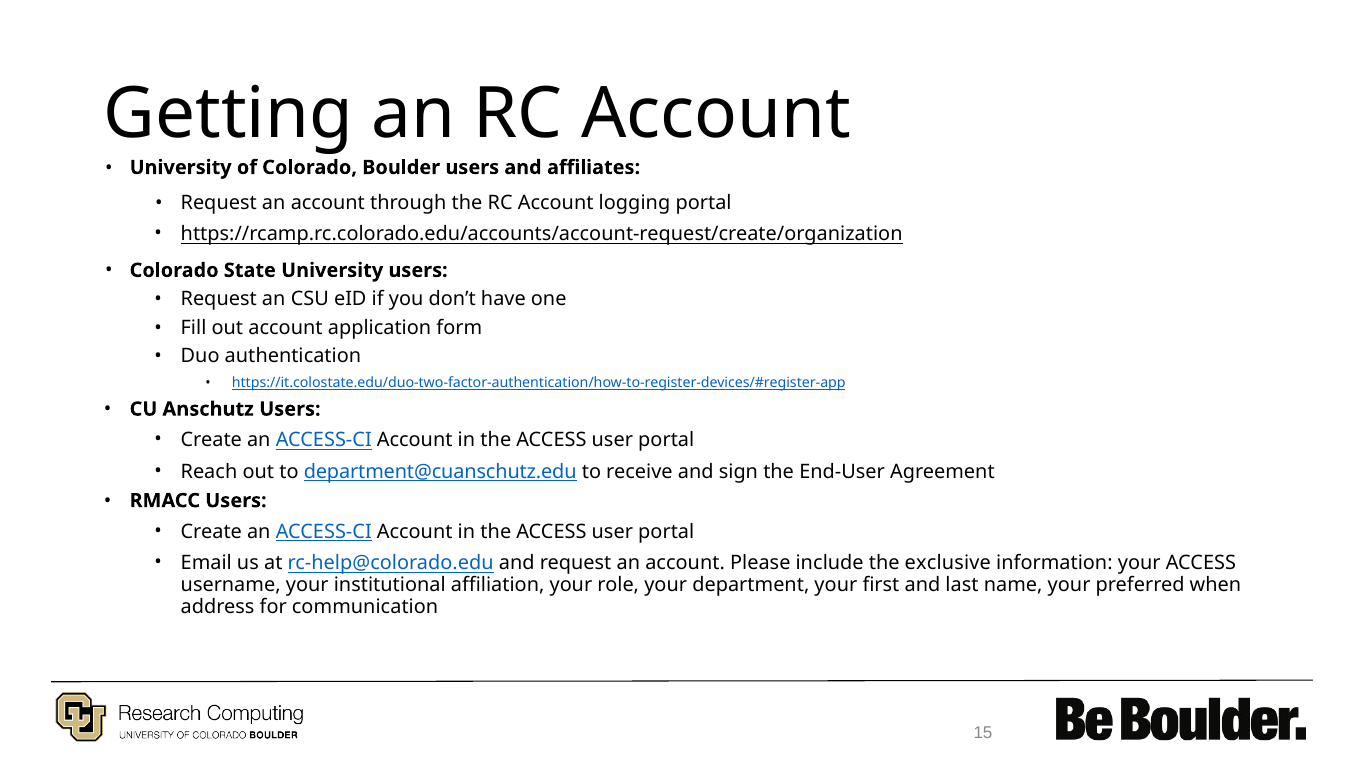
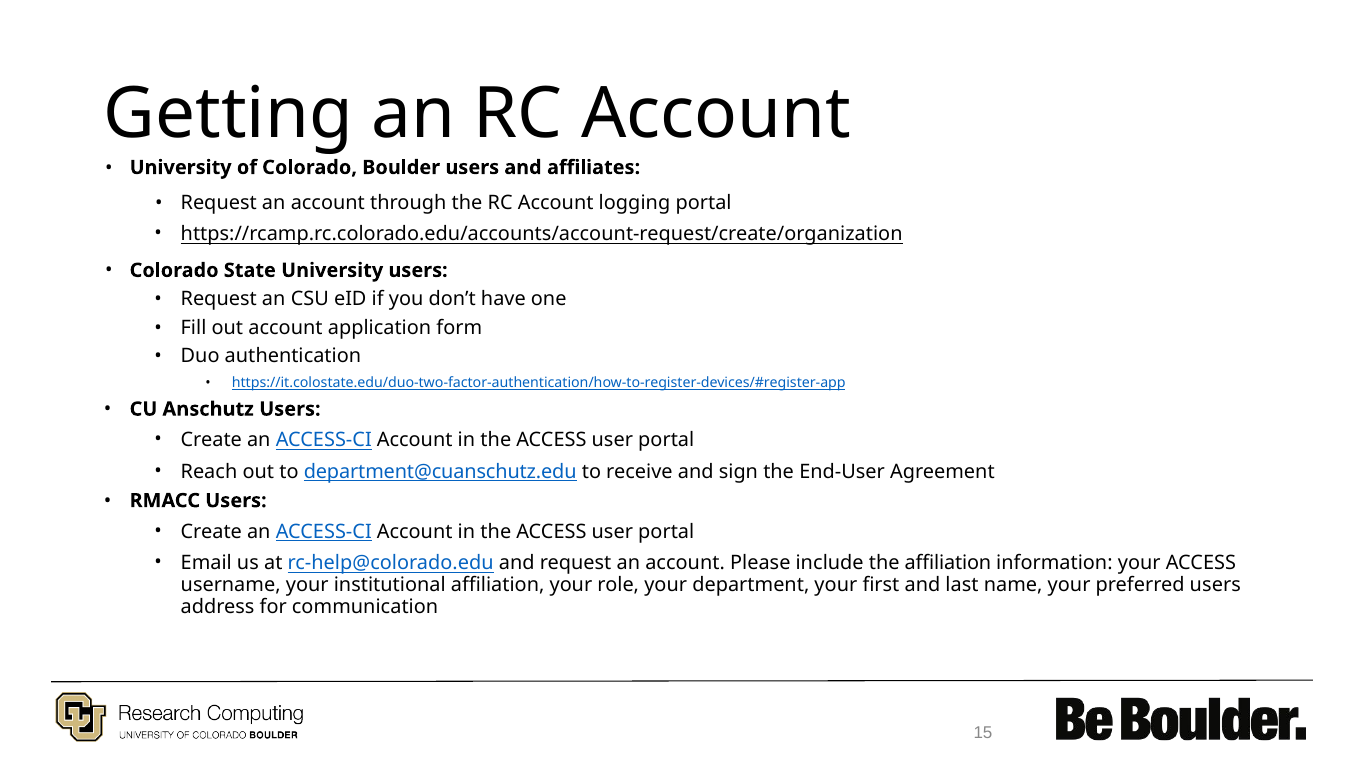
the exclusive: exclusive -> affiliation (948, 563)
preferred when: when -> users (1215, 585)
